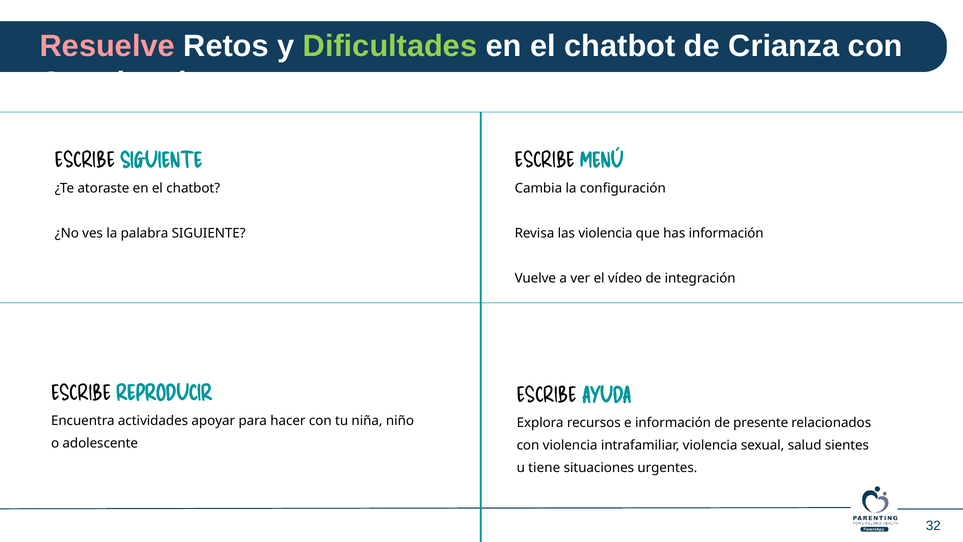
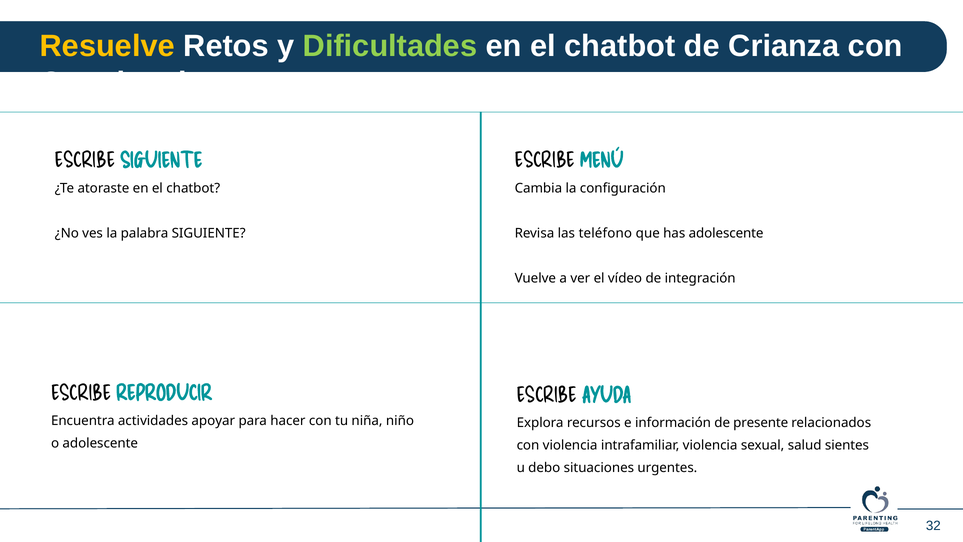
Resuelve colour: pink -> yellow (107, 46)
las violencia: violencia -> teléfono (605, 233)
has información: información -> adolescente (726, 233)
tiene: tiene -> debo (544, 468)
